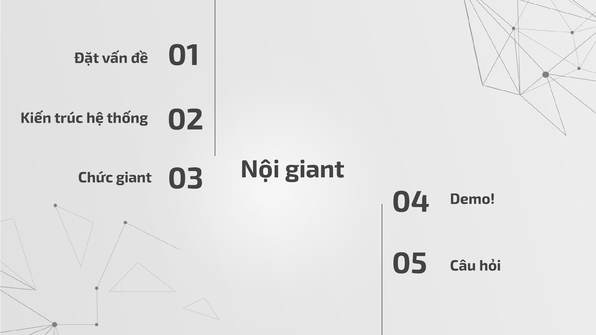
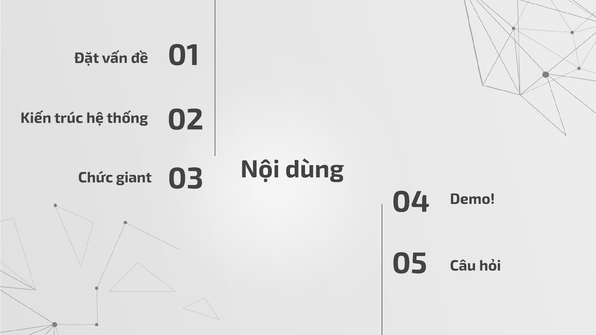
Nội giant: giant -> dùng (315, 169)
